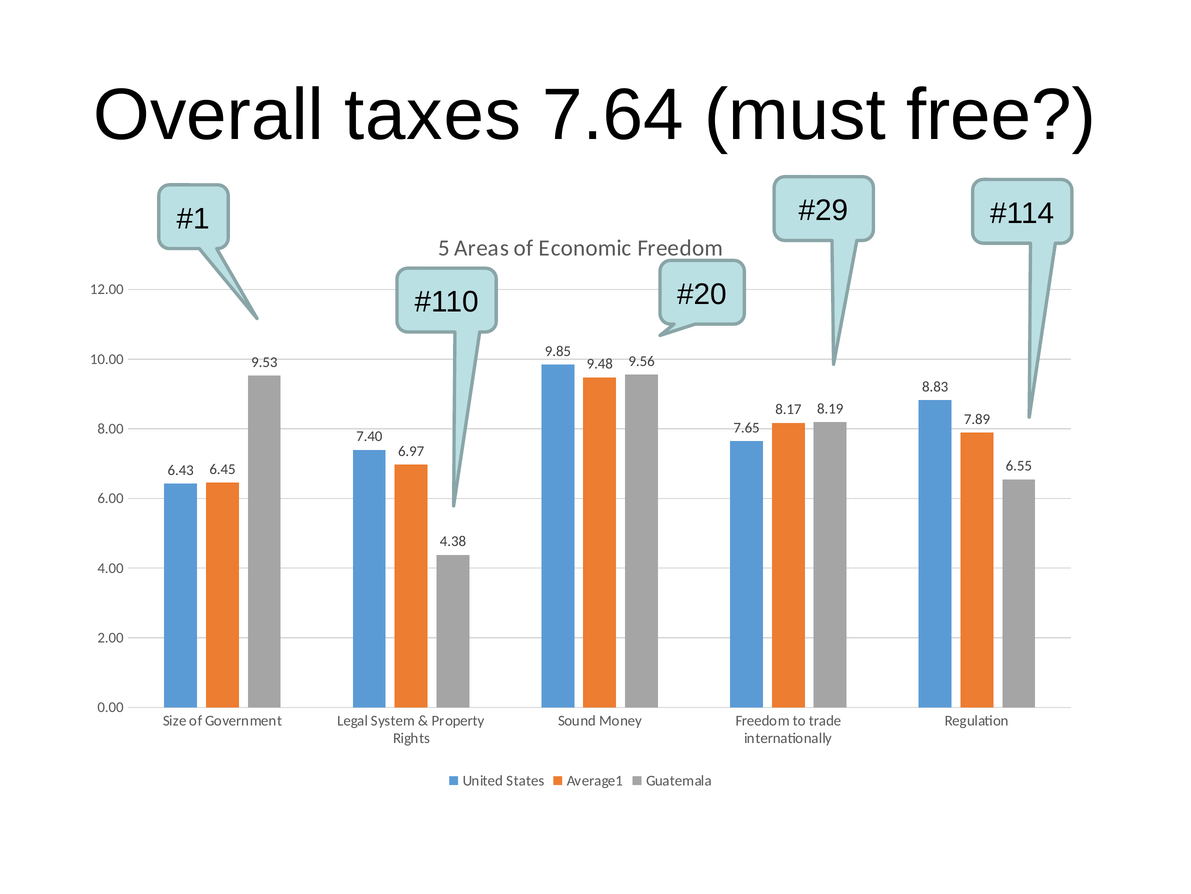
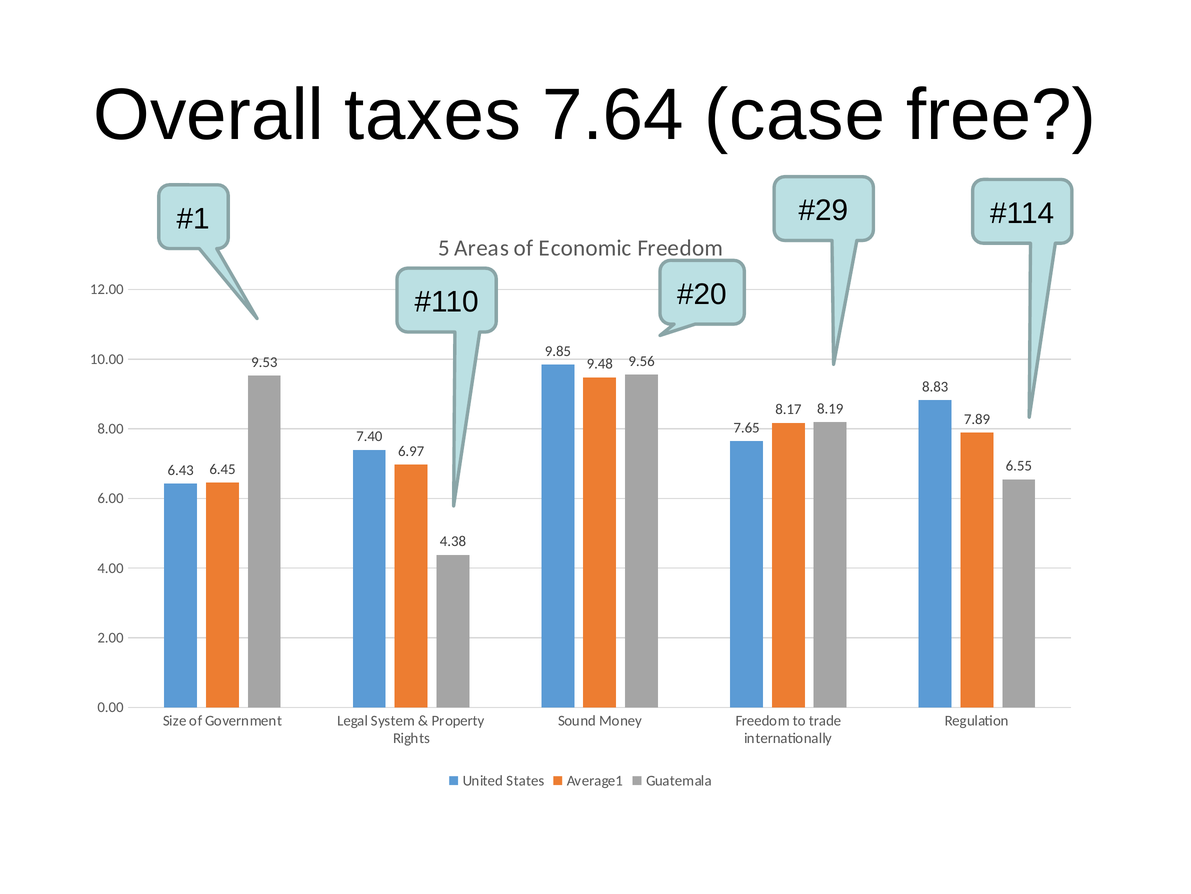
must: must -> case (795, 115)
